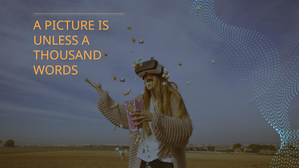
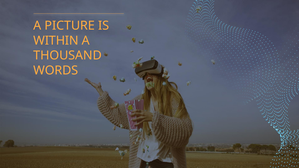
UNLESS: UNLESS -> WITHIN (56, 41)
